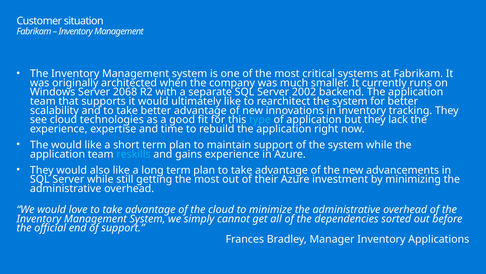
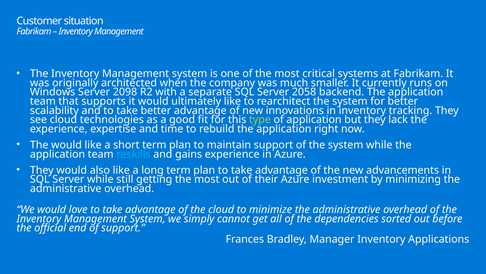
2068: 2068 -> 2098 (125, 92)
2002: 2002 -> 2058 (304, 92)
type colour: light blue -> light green (260, 119)
